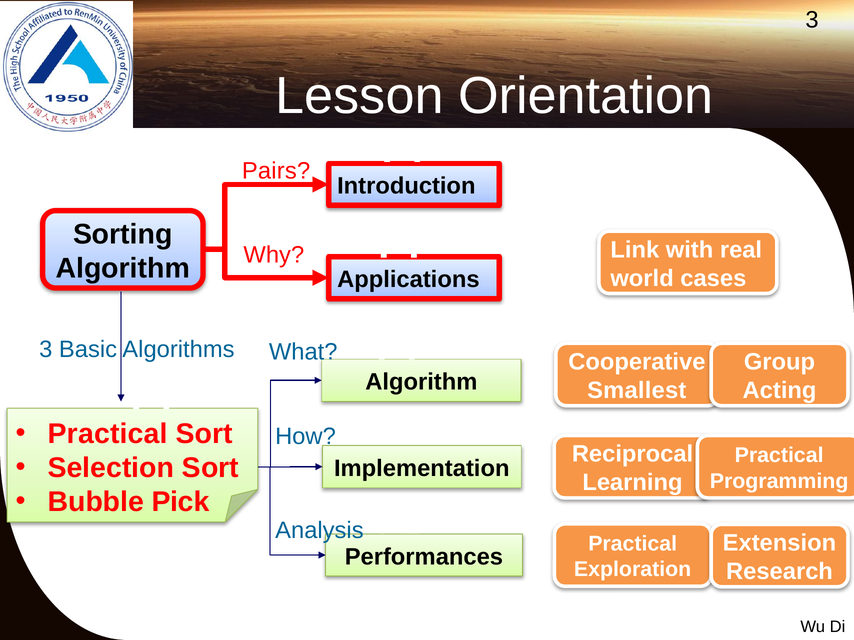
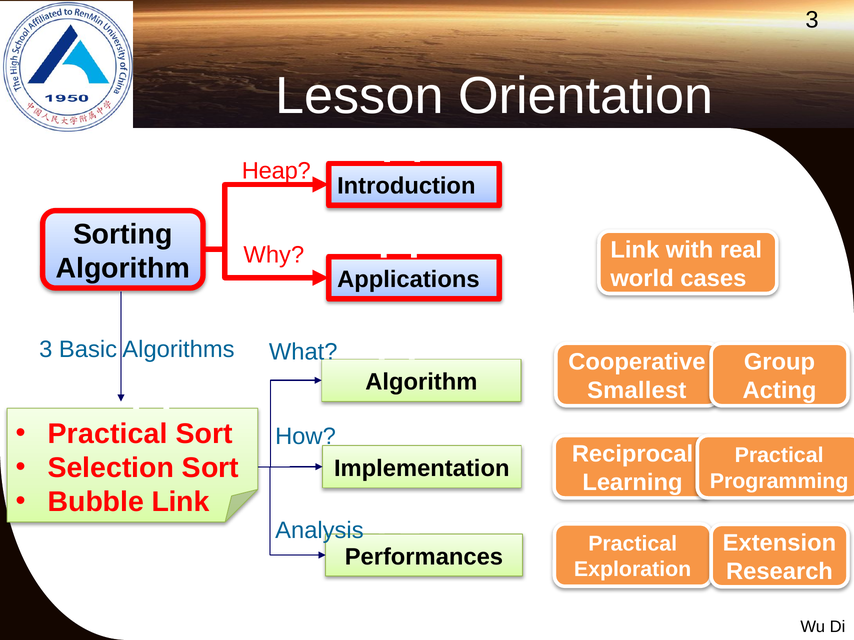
Pairs: Pairs -> Heap (276, 171)
Bubble Pick: Pick -> Link (181, 502)
